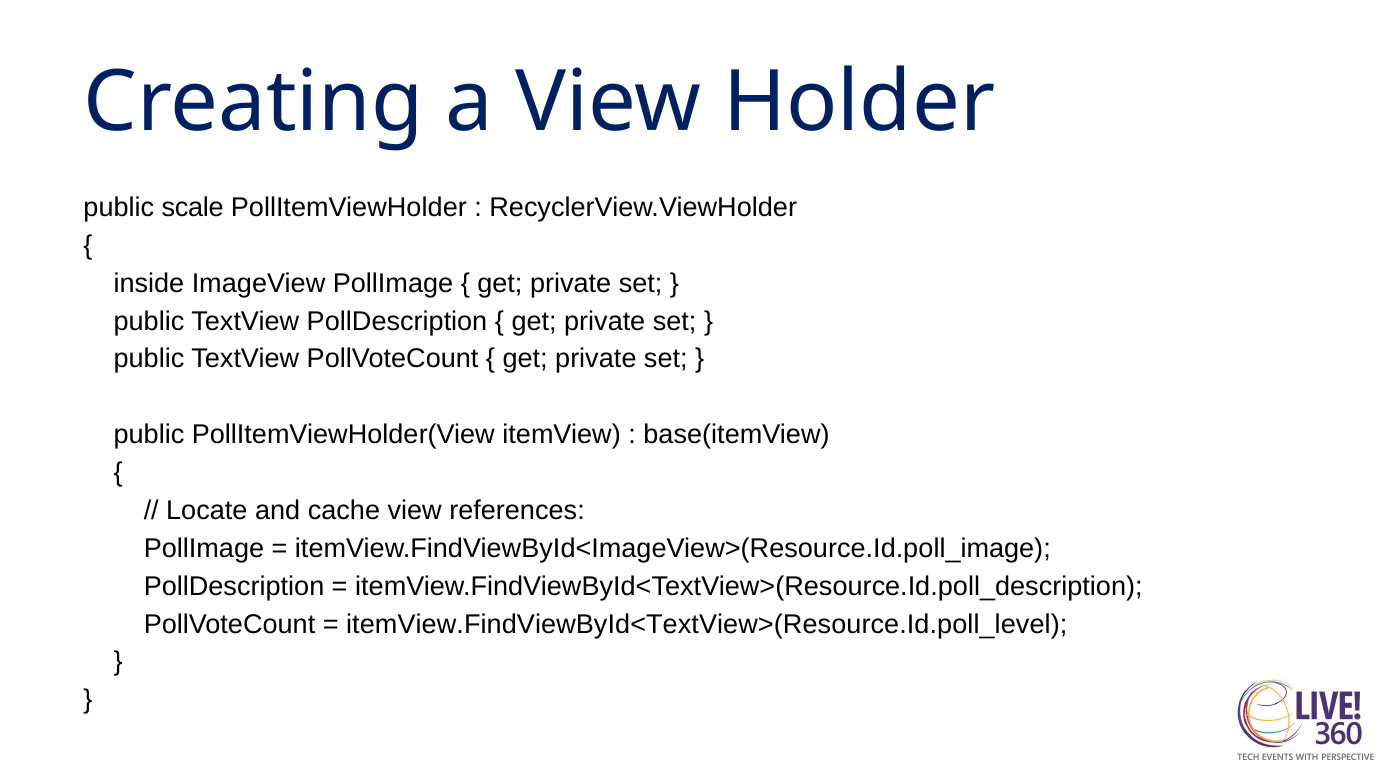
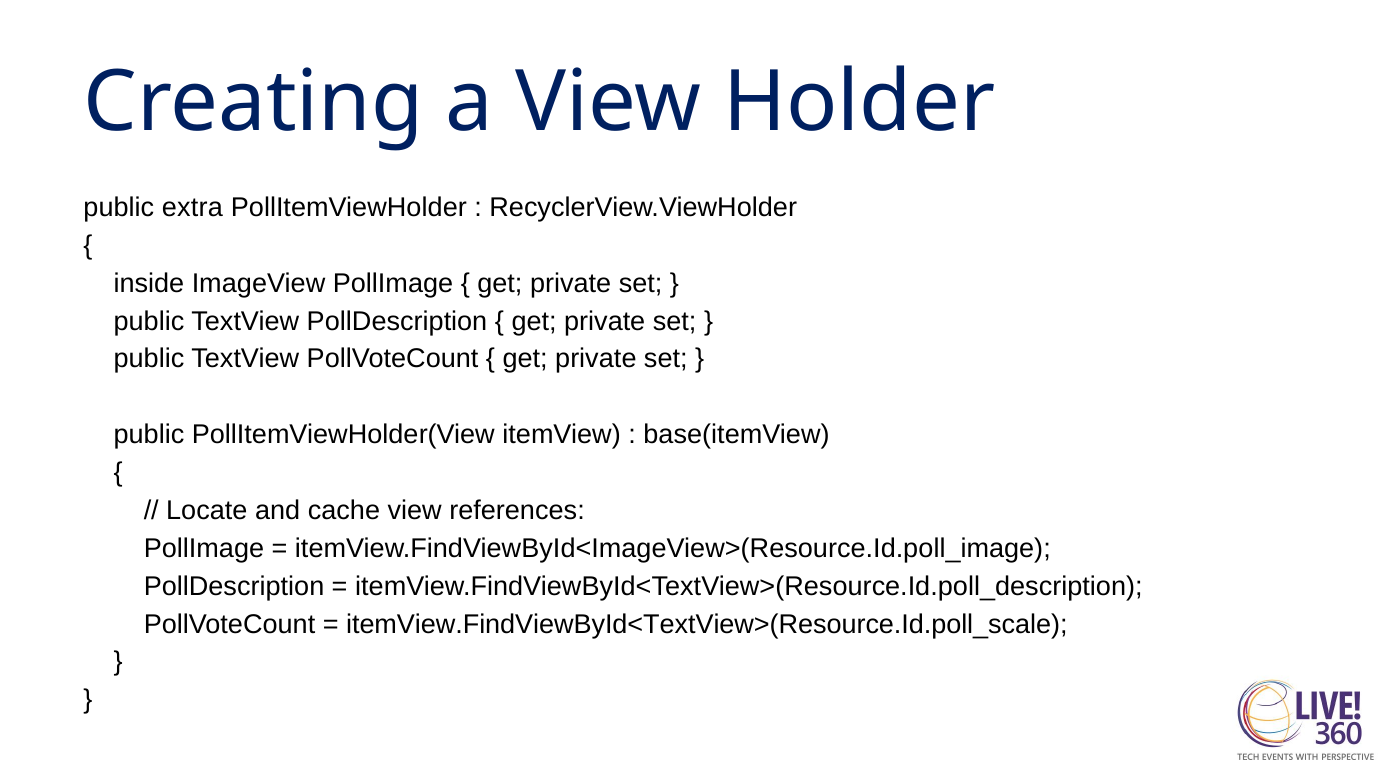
scale: scale -> extra (192, 208)
itemView.FindViewById<TextView>(Resource.Id.poll_level: itemView.FindViewById<TextView>(Resource.Id.poll_level -> itemView.FindViewById<TextView>(Resource.Id.poll_scale (707, 625)
